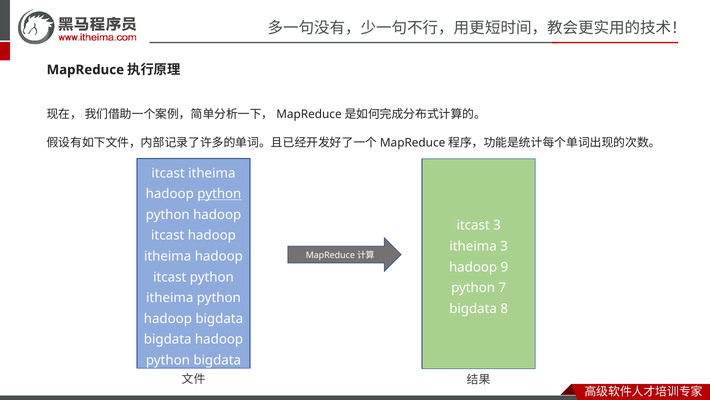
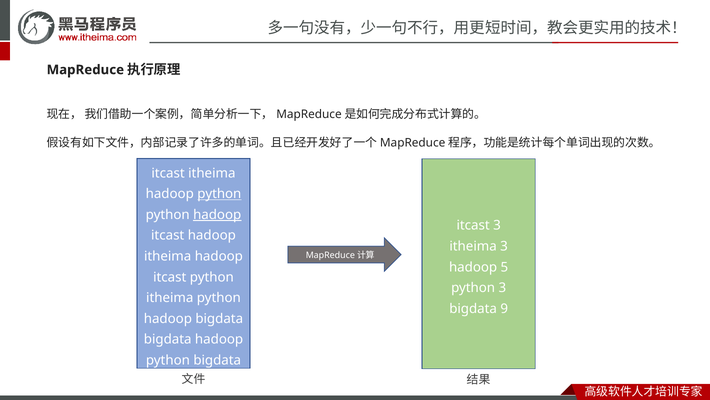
hadoop underline: none -> present (217, 214)
9: 9 -> 5 (504, 267)
python 7: 7 -> 3 (502, 287)
8: 8 -> 9 (504, 308)
